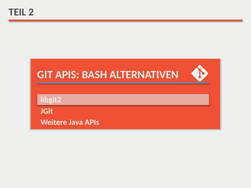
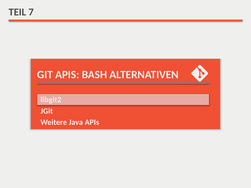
2: 2 -> 7 (31, 12)
